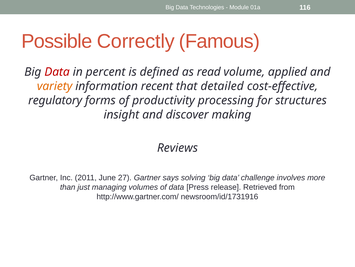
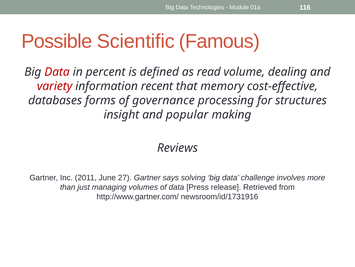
Correctly: Correctly -> Scientific (136, 41)
applied: applied -> dealing (288, 72)
variety colour: orange -> red (55, 86)
detailed: detailed -> memory (222, 86)
regulatory: regulatory -> databases (55, 100)
productivity: productivity -> governance (163, 100)
discover: discover -> popular (187, 114)
